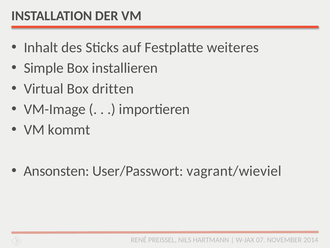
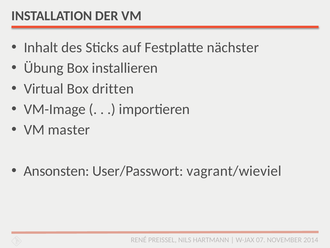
weiteres: weiteres -> nächster (233, 47)
Simple: Simple -> Übung (44, 68)
kommt: kommt -> master (69, 130)
